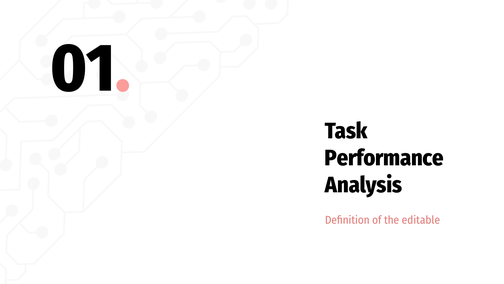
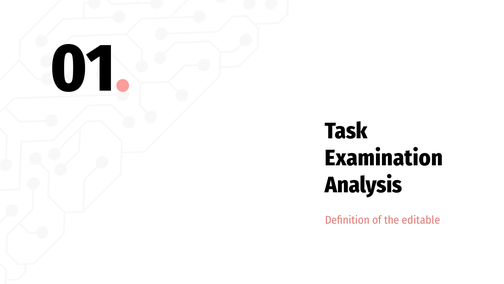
Performance: Performance -> Examination (384, 158)
